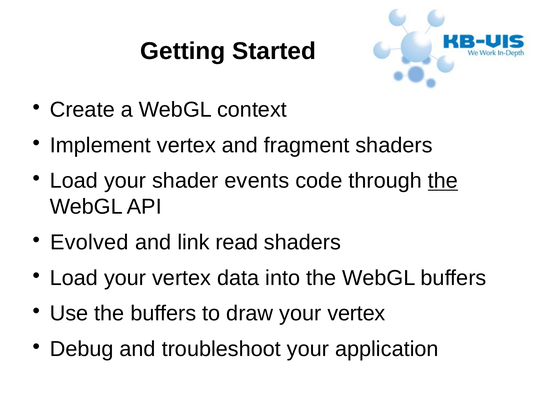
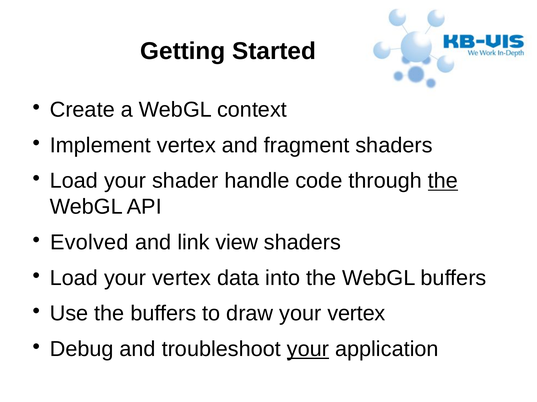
events: events -> handle (257, 181)
read: read -> view (237, 243)
your underline: none -> present (308, 350)
